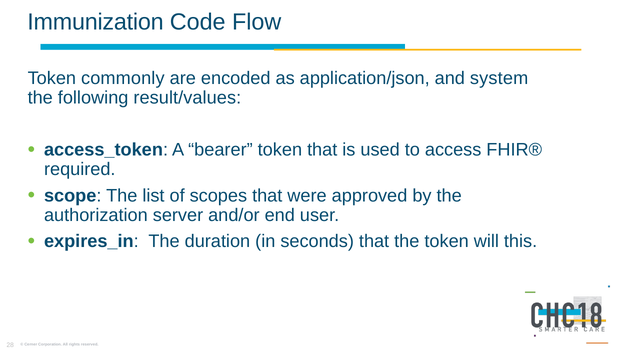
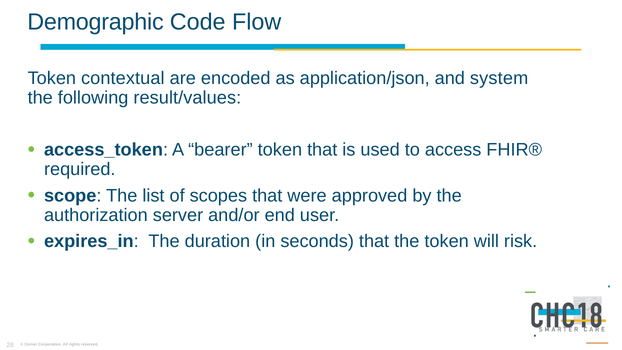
Immunization: Immunization -> Demographic (95, 22)
commonly: commonly -> contextual (123, 78)
this: this -> risk (521, 241)
